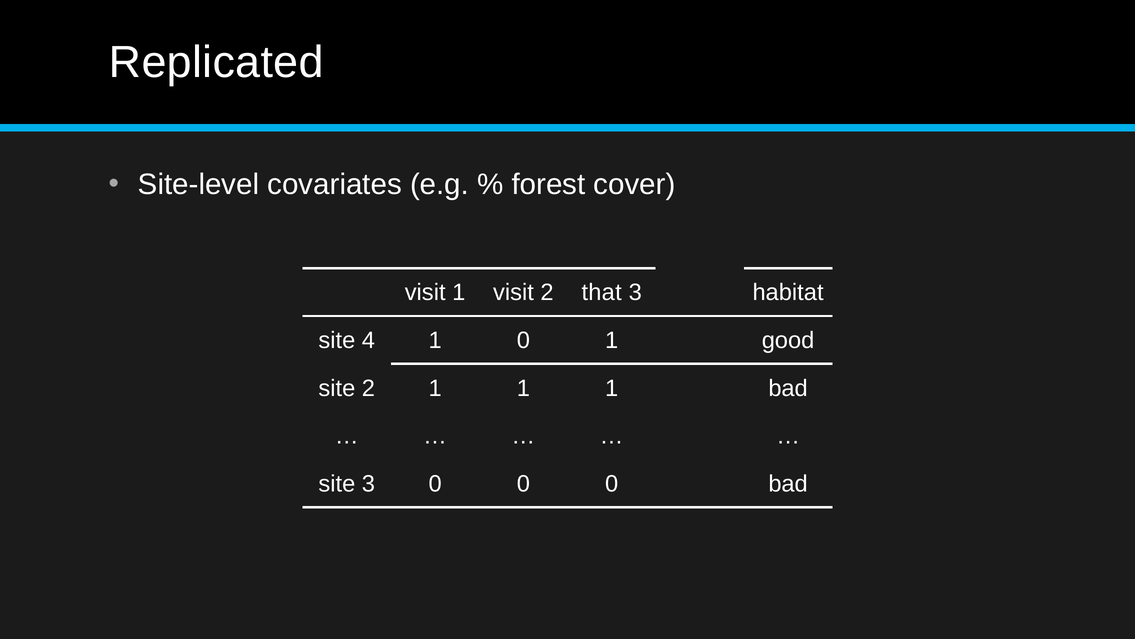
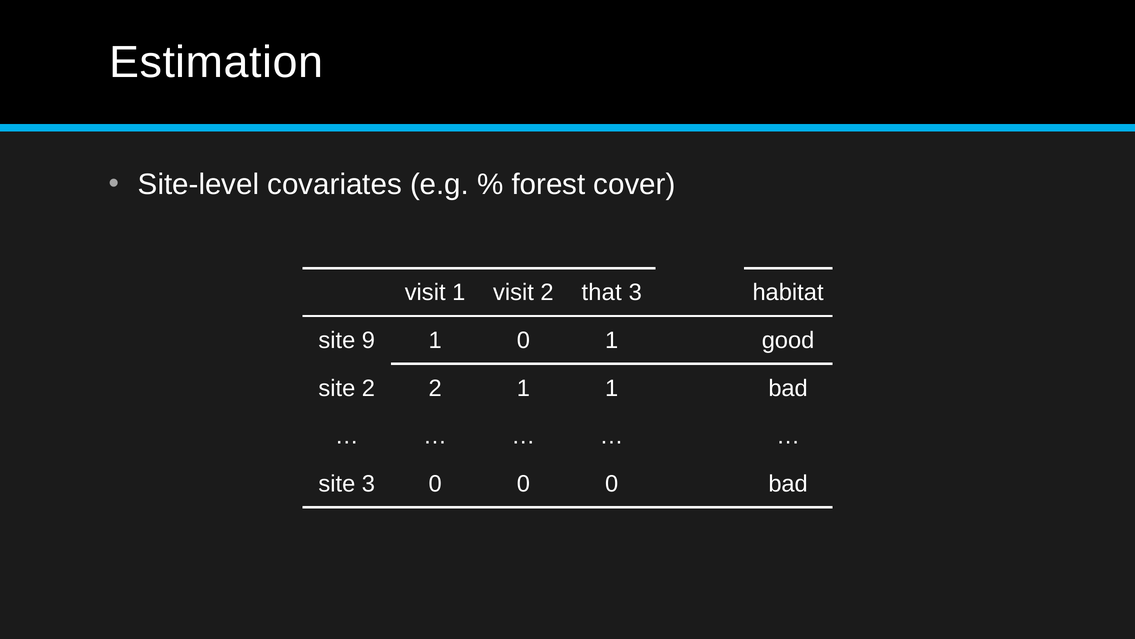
Replicated: Replicated -> Estimation (216, 63)
4: 4 -> 9 (368, 340)
2 1: 1 -> 2 (435, 388)
